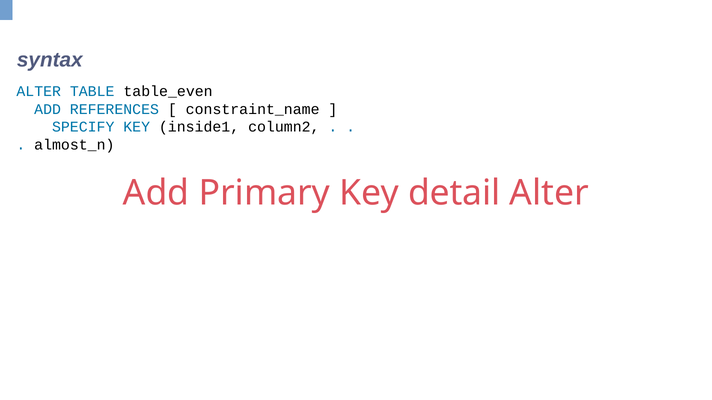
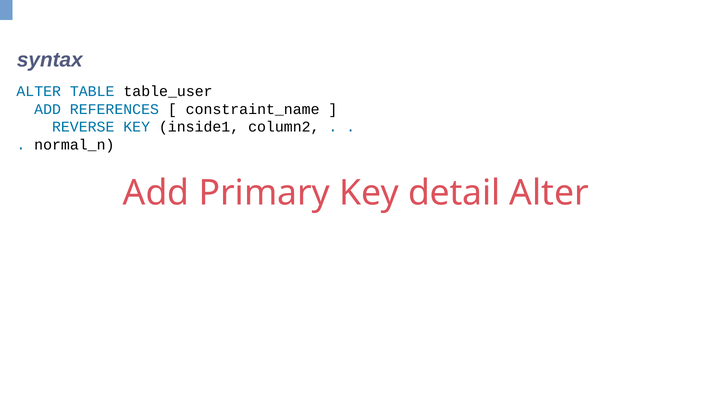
table_even: table_even -> table_user (168, 92)
SPECIFY: SPECIFY -> REVERSE (83, 127)
almost_n: almost_n -> normal_n (74, 145)
